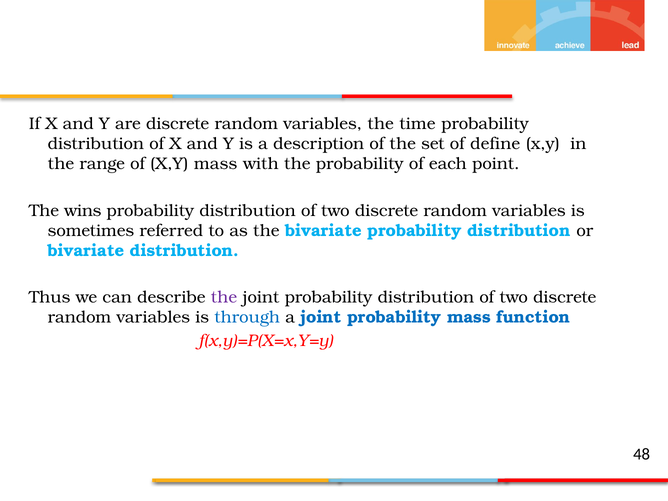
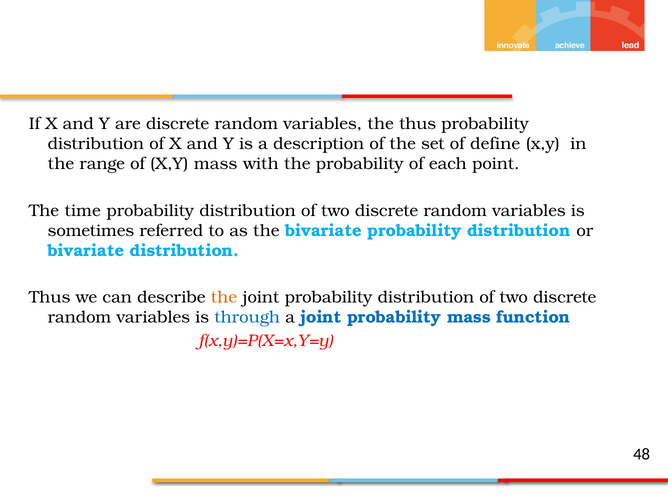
the time: time -> thus (418, 124)
wins: wins -> time (83, 211)
the colour: purple -> orange (224, 297)
